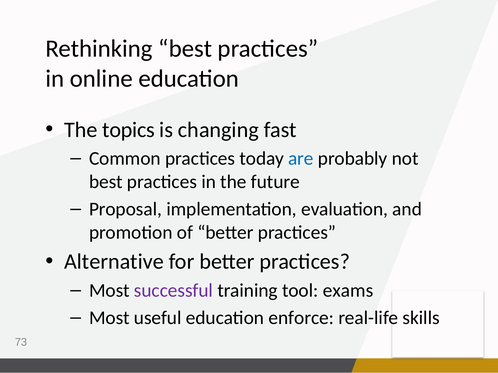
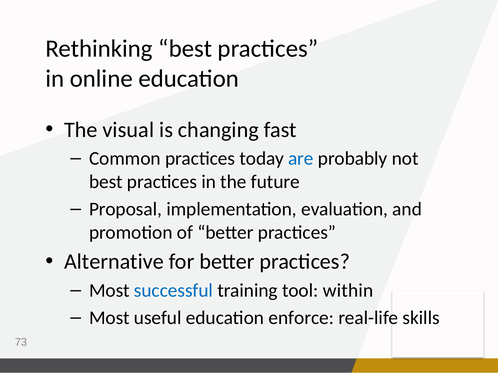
topics: topics -> visual (128, 130)
successful colour: purple -> blue (173, 291)
exams: exams -> within (348, 291)
